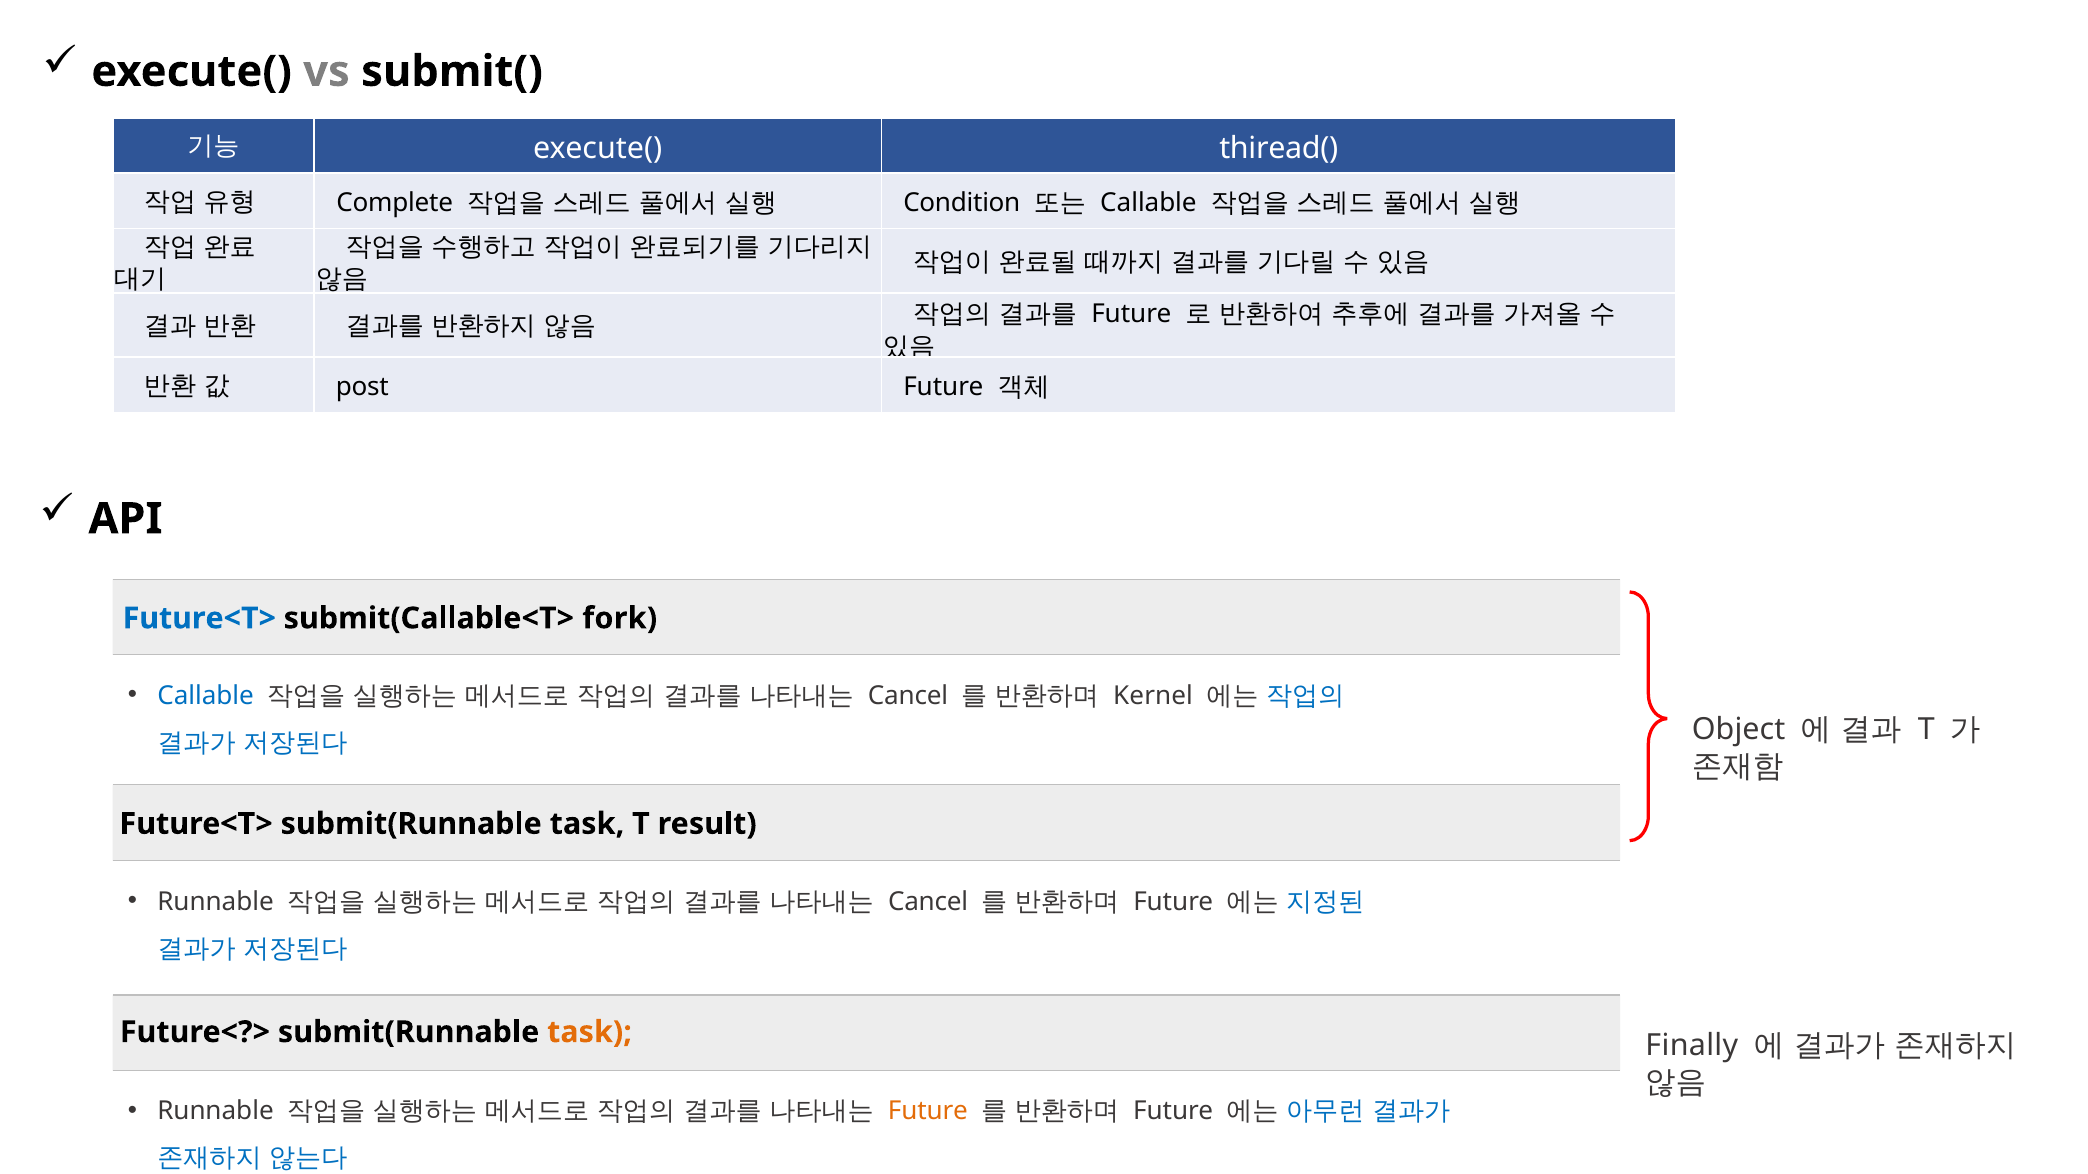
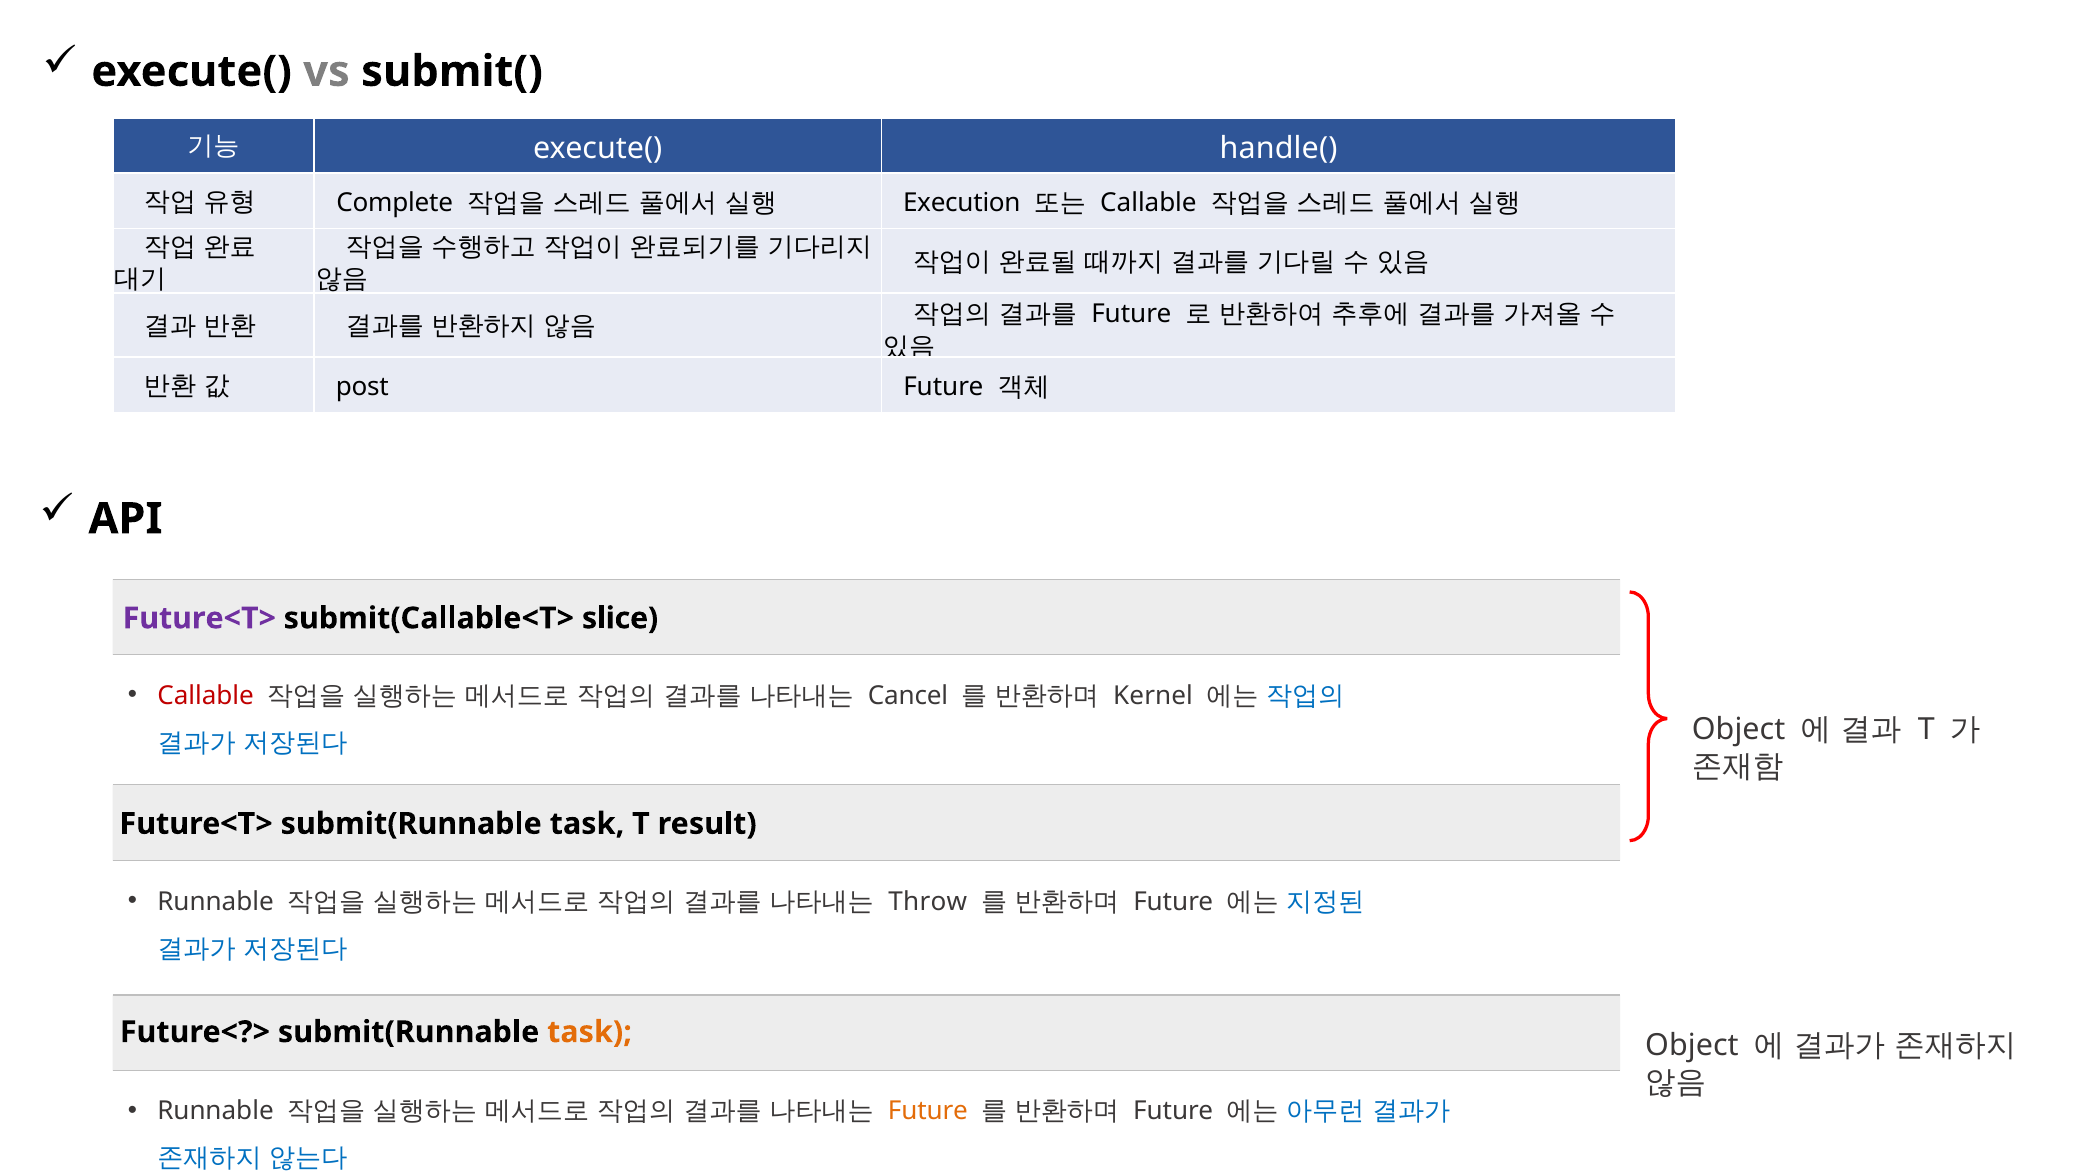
thiread(: thiread( -> handle( (1279, 148)
Condition: Condition -> Execution (962, 203)
Future<T> colour: blue -> purple (199, 619)
fork: fork -> slice (620, 619)
Callable colour: blue -> red (206, 696)
Cancel: Cancel -> Throw (928, 902)
Finally: Finally -> Object (1692, 1046)
